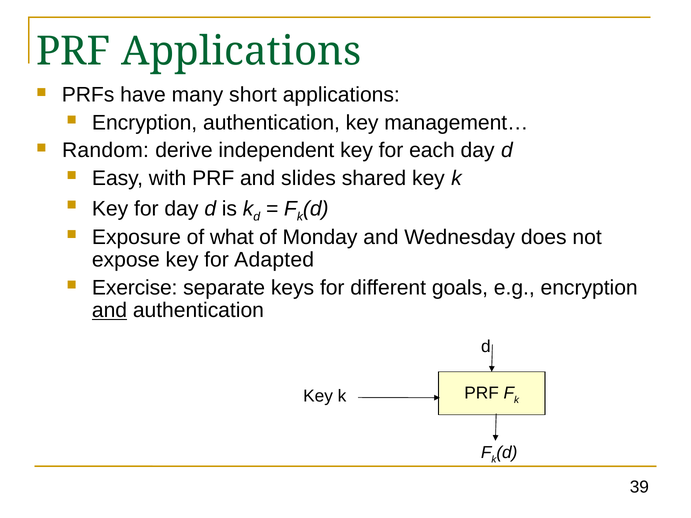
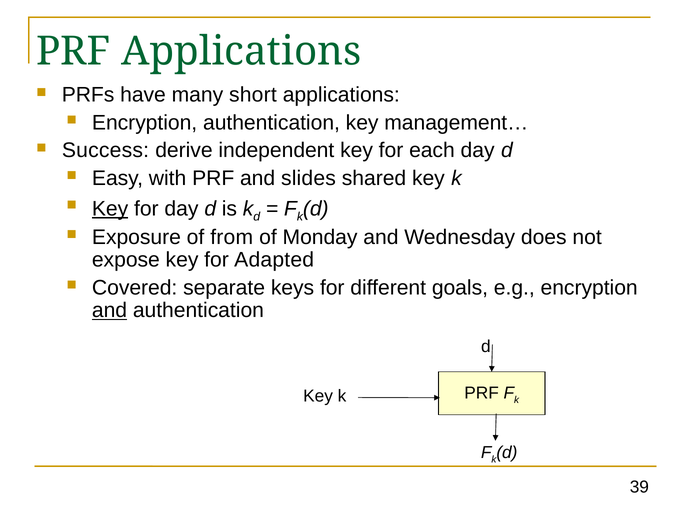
Random: Random -> Success (105, 151)
Key underline: none -> present (110, 209)
what: what -> from (232, 237)
Exercise: Exercise -> Covered (135, 288)
